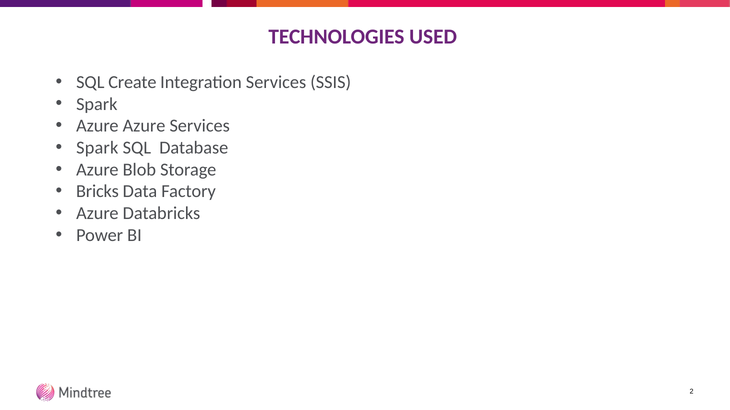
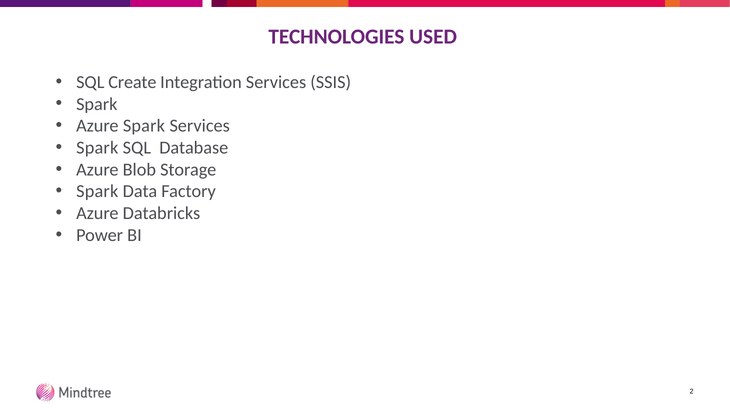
Azure Azure: Azure -> Spark (144, 126)
Bricks: Bricks -> Spark (97, 192)
